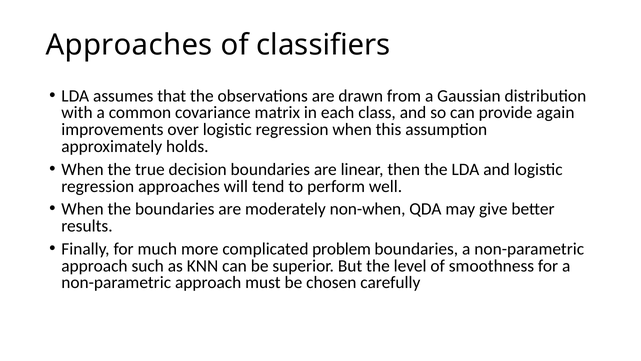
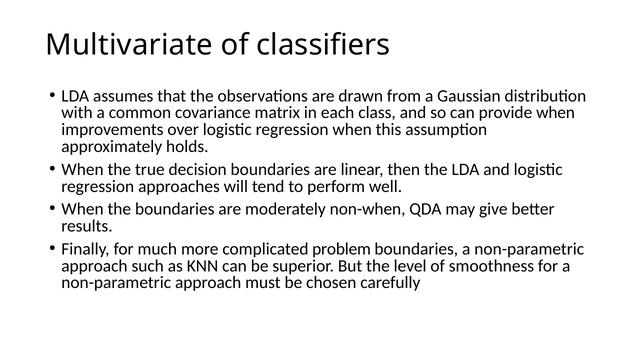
Approaches: Approaches -> Multivariate (129, 45)
provide again: again -> when (556, 113)
